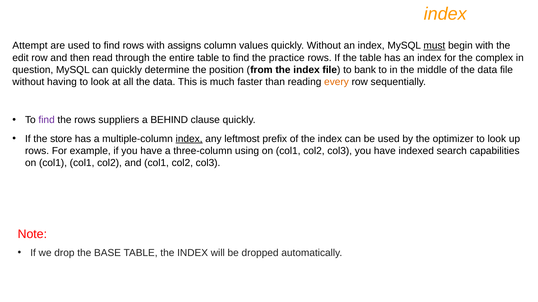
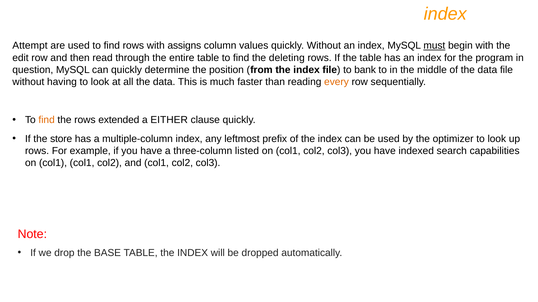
practice: practice -> deleting (287, 58)
complex: complex -> program (494, 58)
find colour: purple -> orange (47, 120)
suppliers: suppliers -> extended (119, 120)
BEHIND: BEHIND -> EITHER (169, 120)
index underline: present -> none (189, 139)
using: using -> listed (247, 151)
